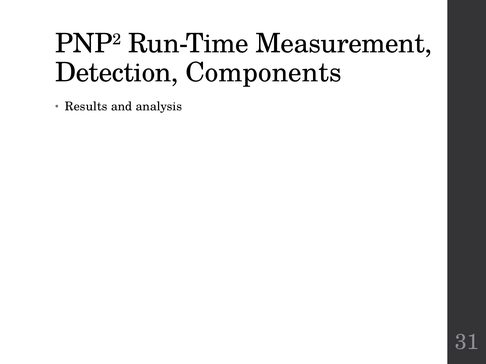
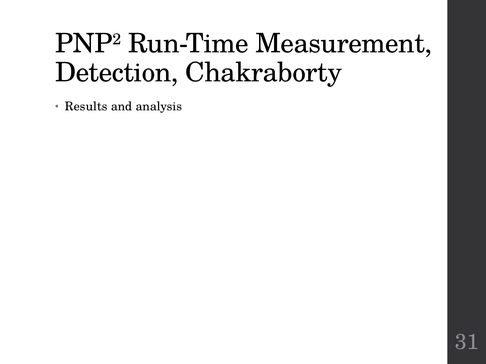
Components: Components -> Chakraborty (264, 73)
